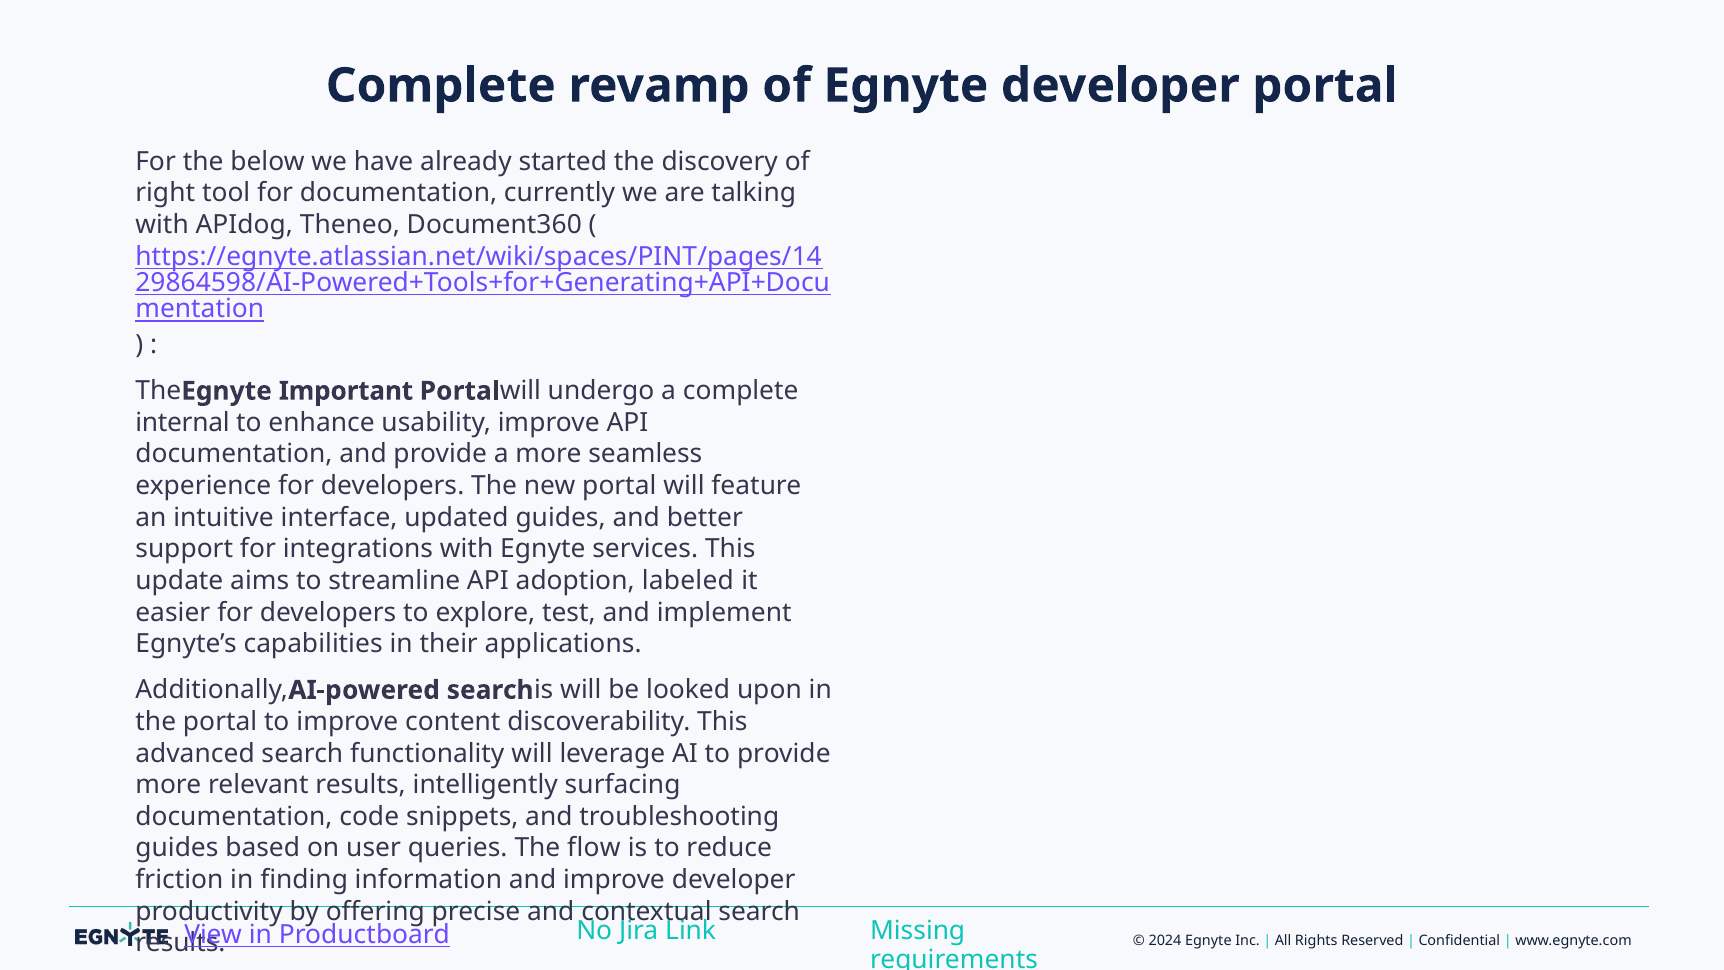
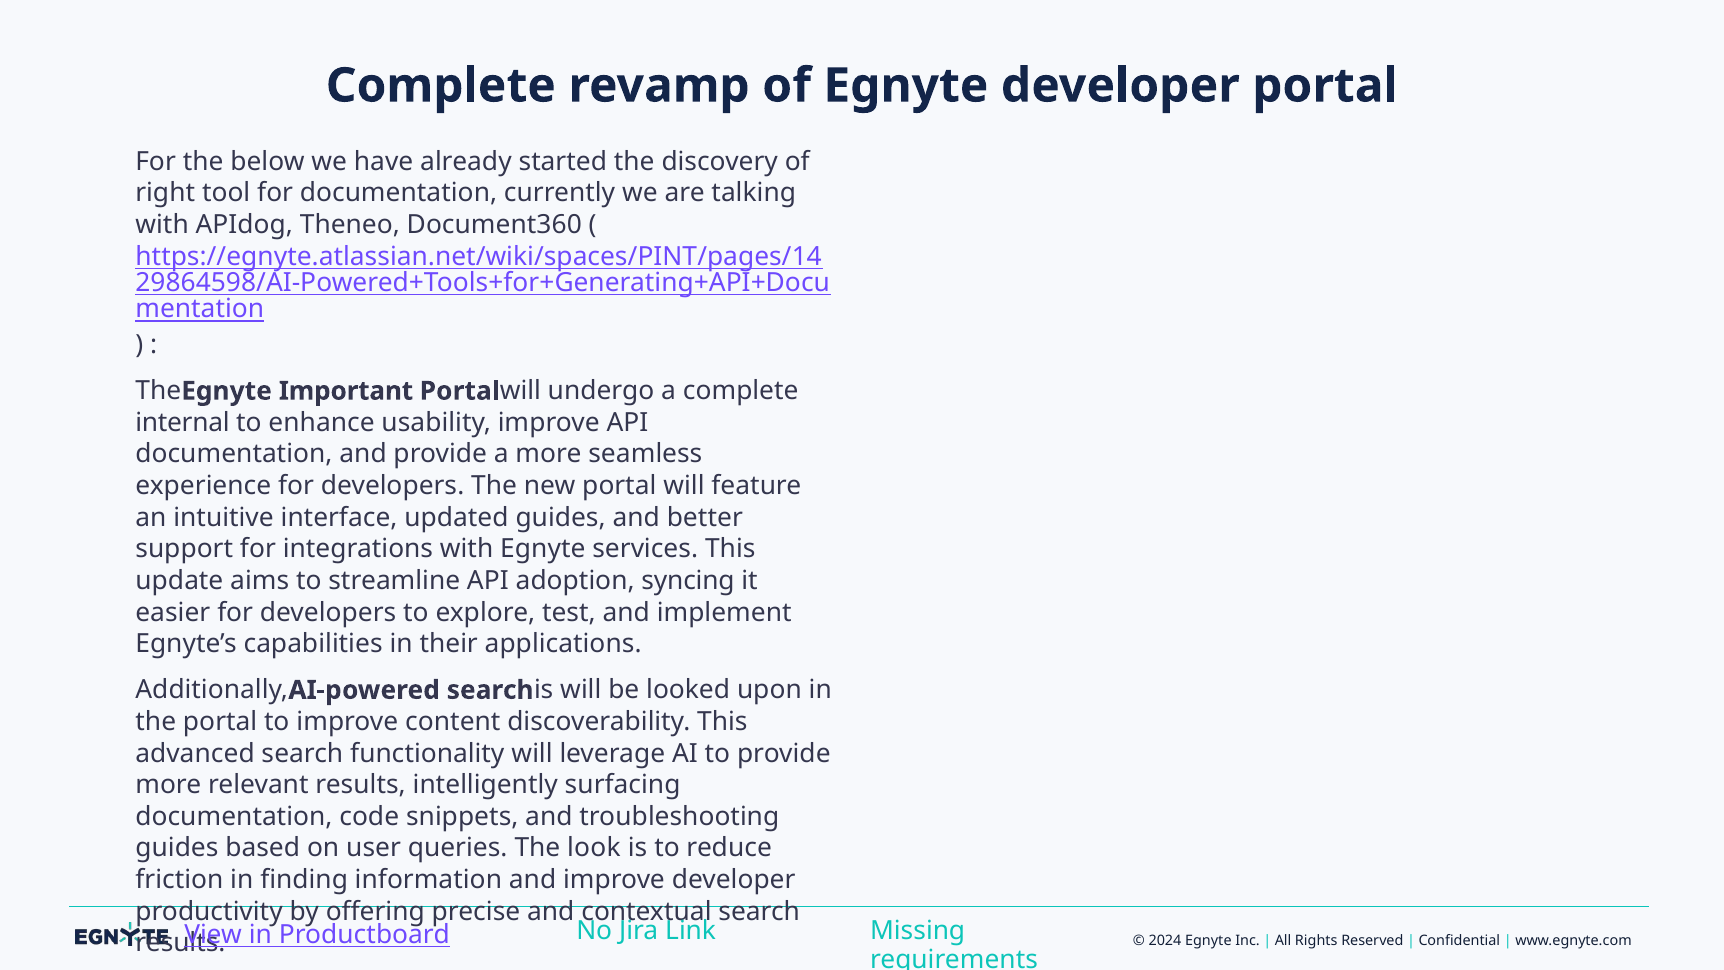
labeled: labeled -> syncing (688, 581)
flow: flow -> look (594, 848)
